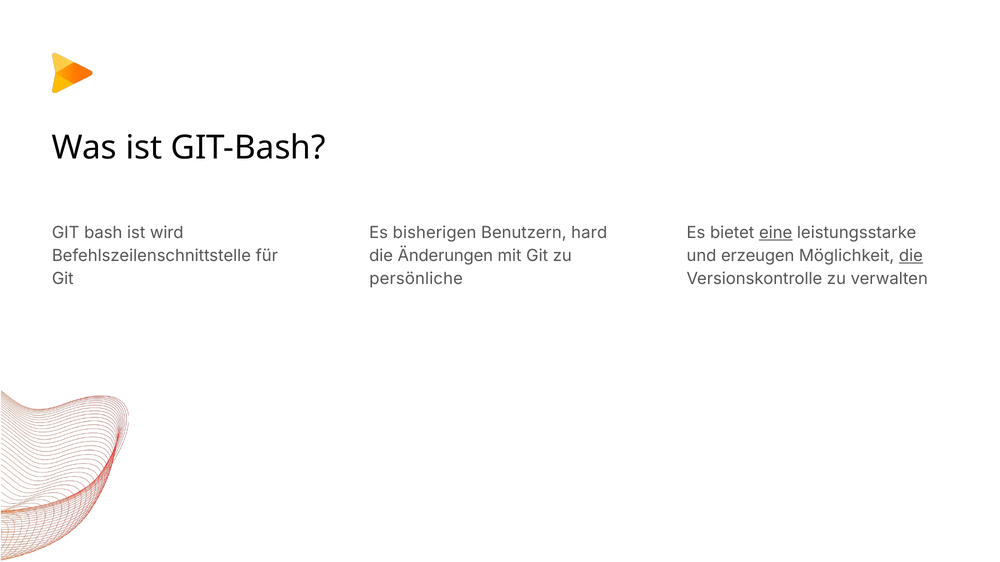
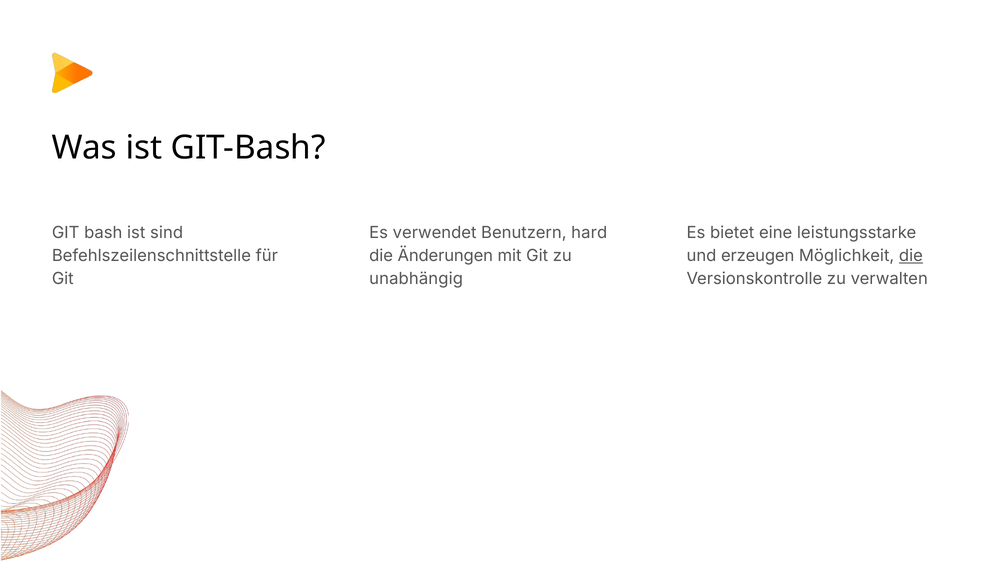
wird: wird -> sind (167, 233)
bisherigen: bisherigen -> verwendet (435, 233)
eine underline: present -> none (776, 233)
persönliche: persönliche -> unabhängig (416, 279)
